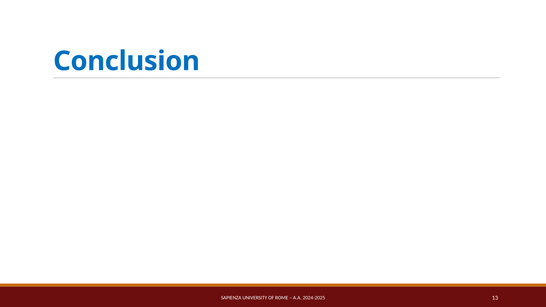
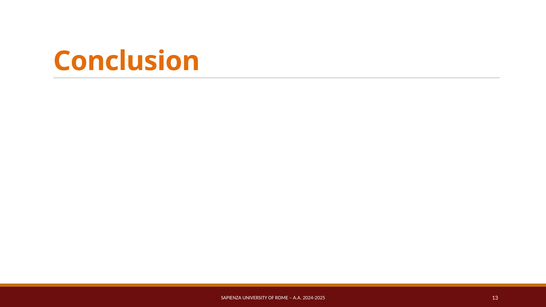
Conclusion colour: blue -> orange (127, 61)
